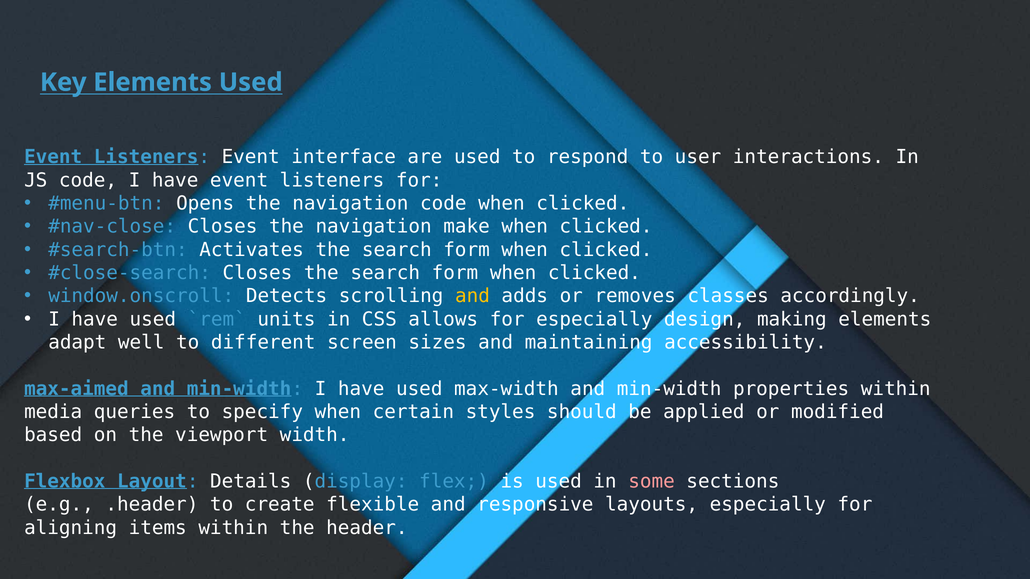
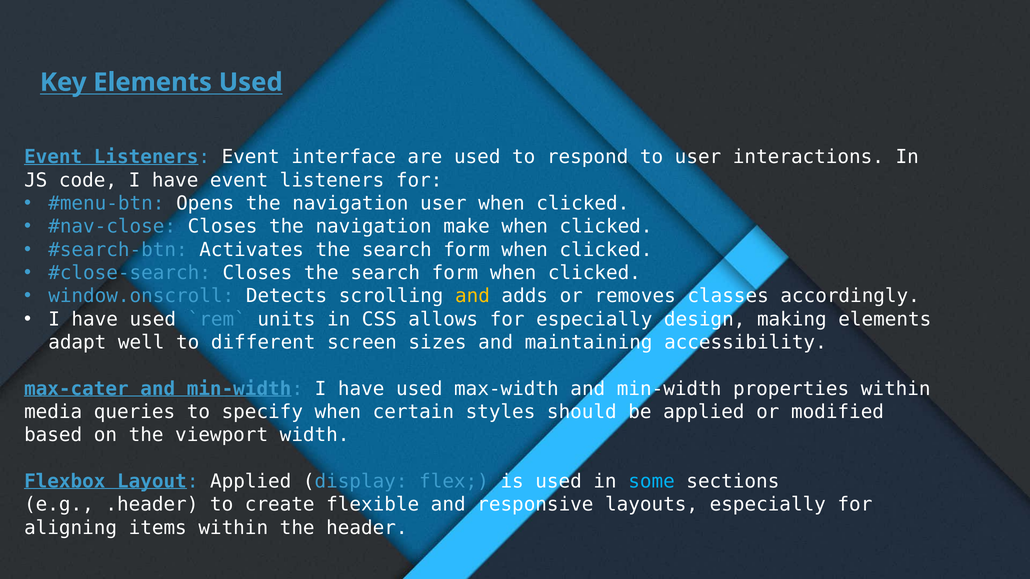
navigation code: code -> user (443, 204)
max-aimed: max-aimed -> max-cater (76, 389)
Layout Details: Details -> Applied (251, 482)
some colour: pink -> light blue (652, 482)
